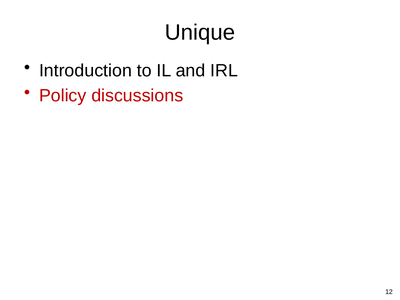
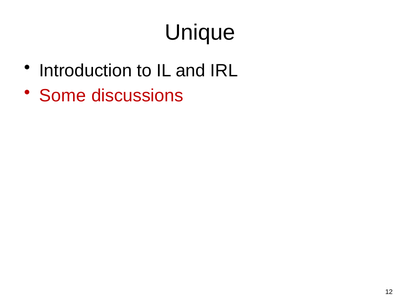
Policy: Policy -> Some (63, 95)
